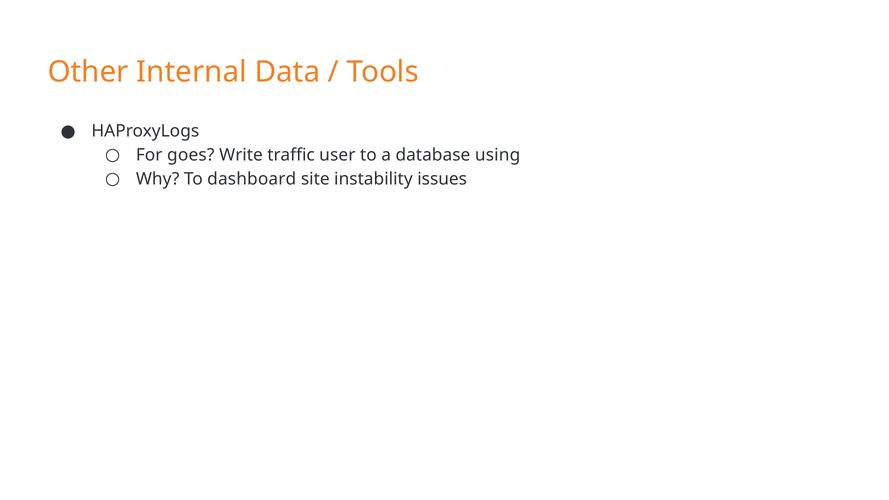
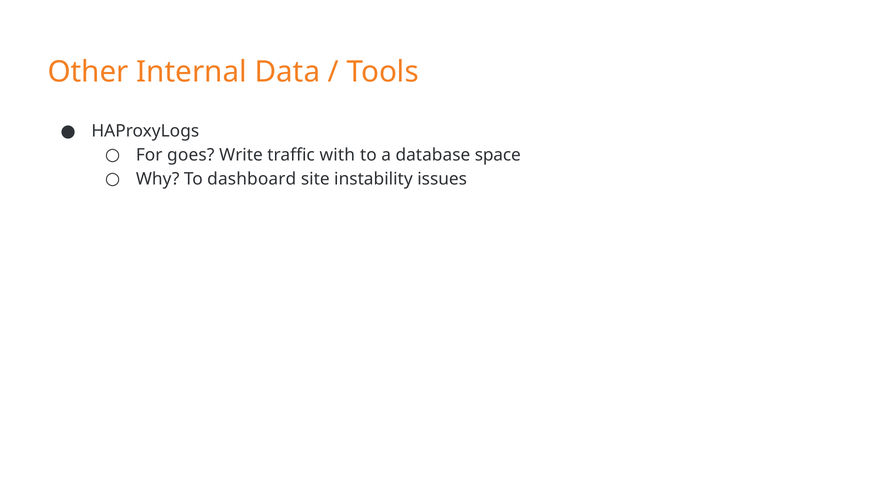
user: user -> with (337, 155)
using: using -> space (498, 155)
